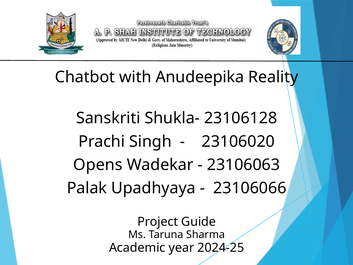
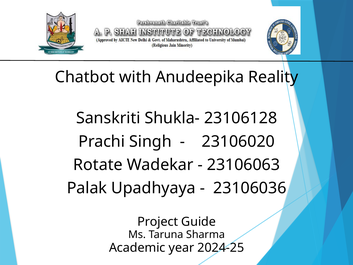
Opens: Opens -> Rotate (98, 165)
23106066: 23106066 -> 23106036 (250, 188)
